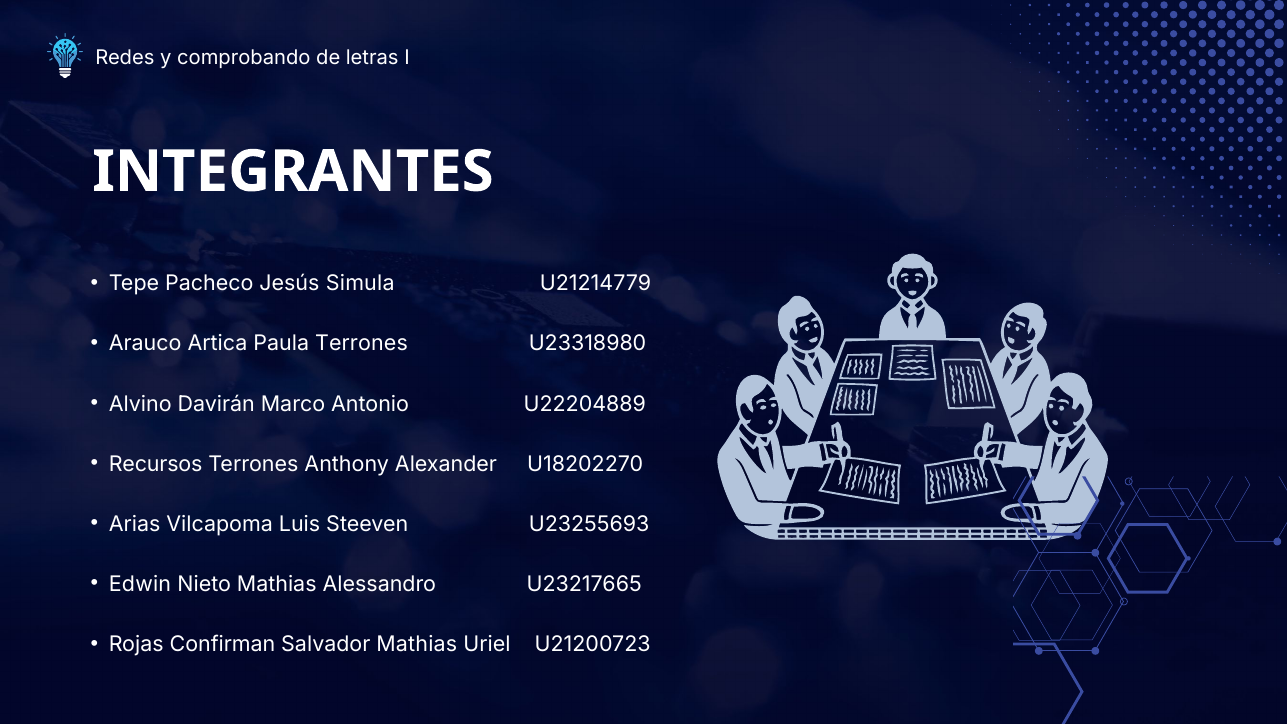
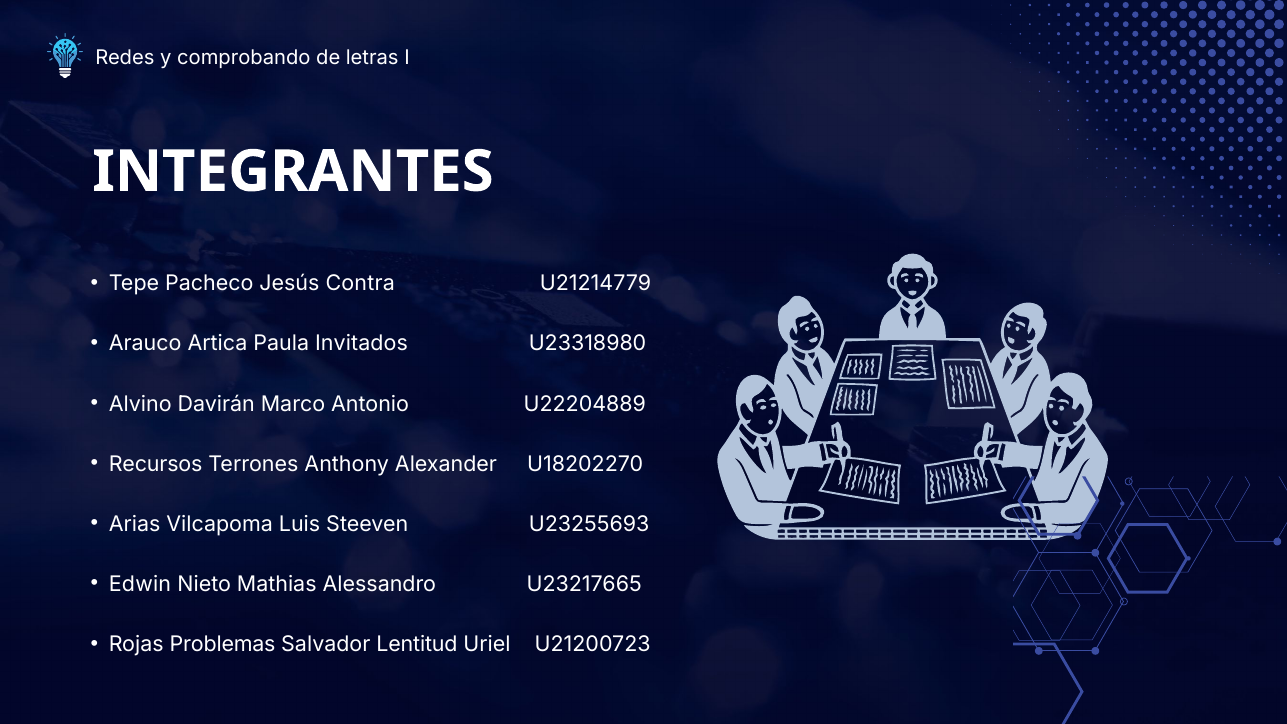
Simula: Simula -> Contra (360, 284)
Paula Terrones: Terrones -> Invitados (362, 344)
Confirman: Confirman -> Problemas (223, 644)
Salvador Mathias: Mathias -> Lentitud (417, 644)
